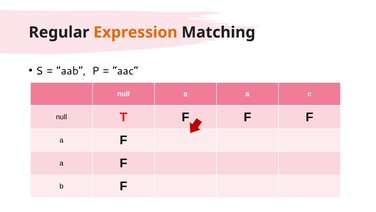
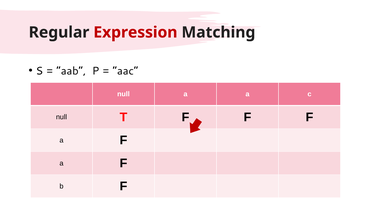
Expression colour: orange -> red (135, 32)
